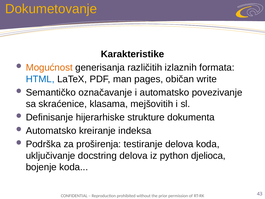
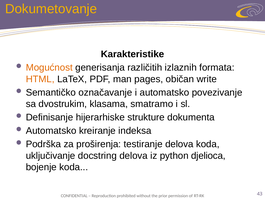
HTML colour: blue -> orange (40, 79)
skraćenice: skraćenice -> dvostrukim (63, 104)
mejšovitih: mejšovitih -> smatramo (152, 104)
